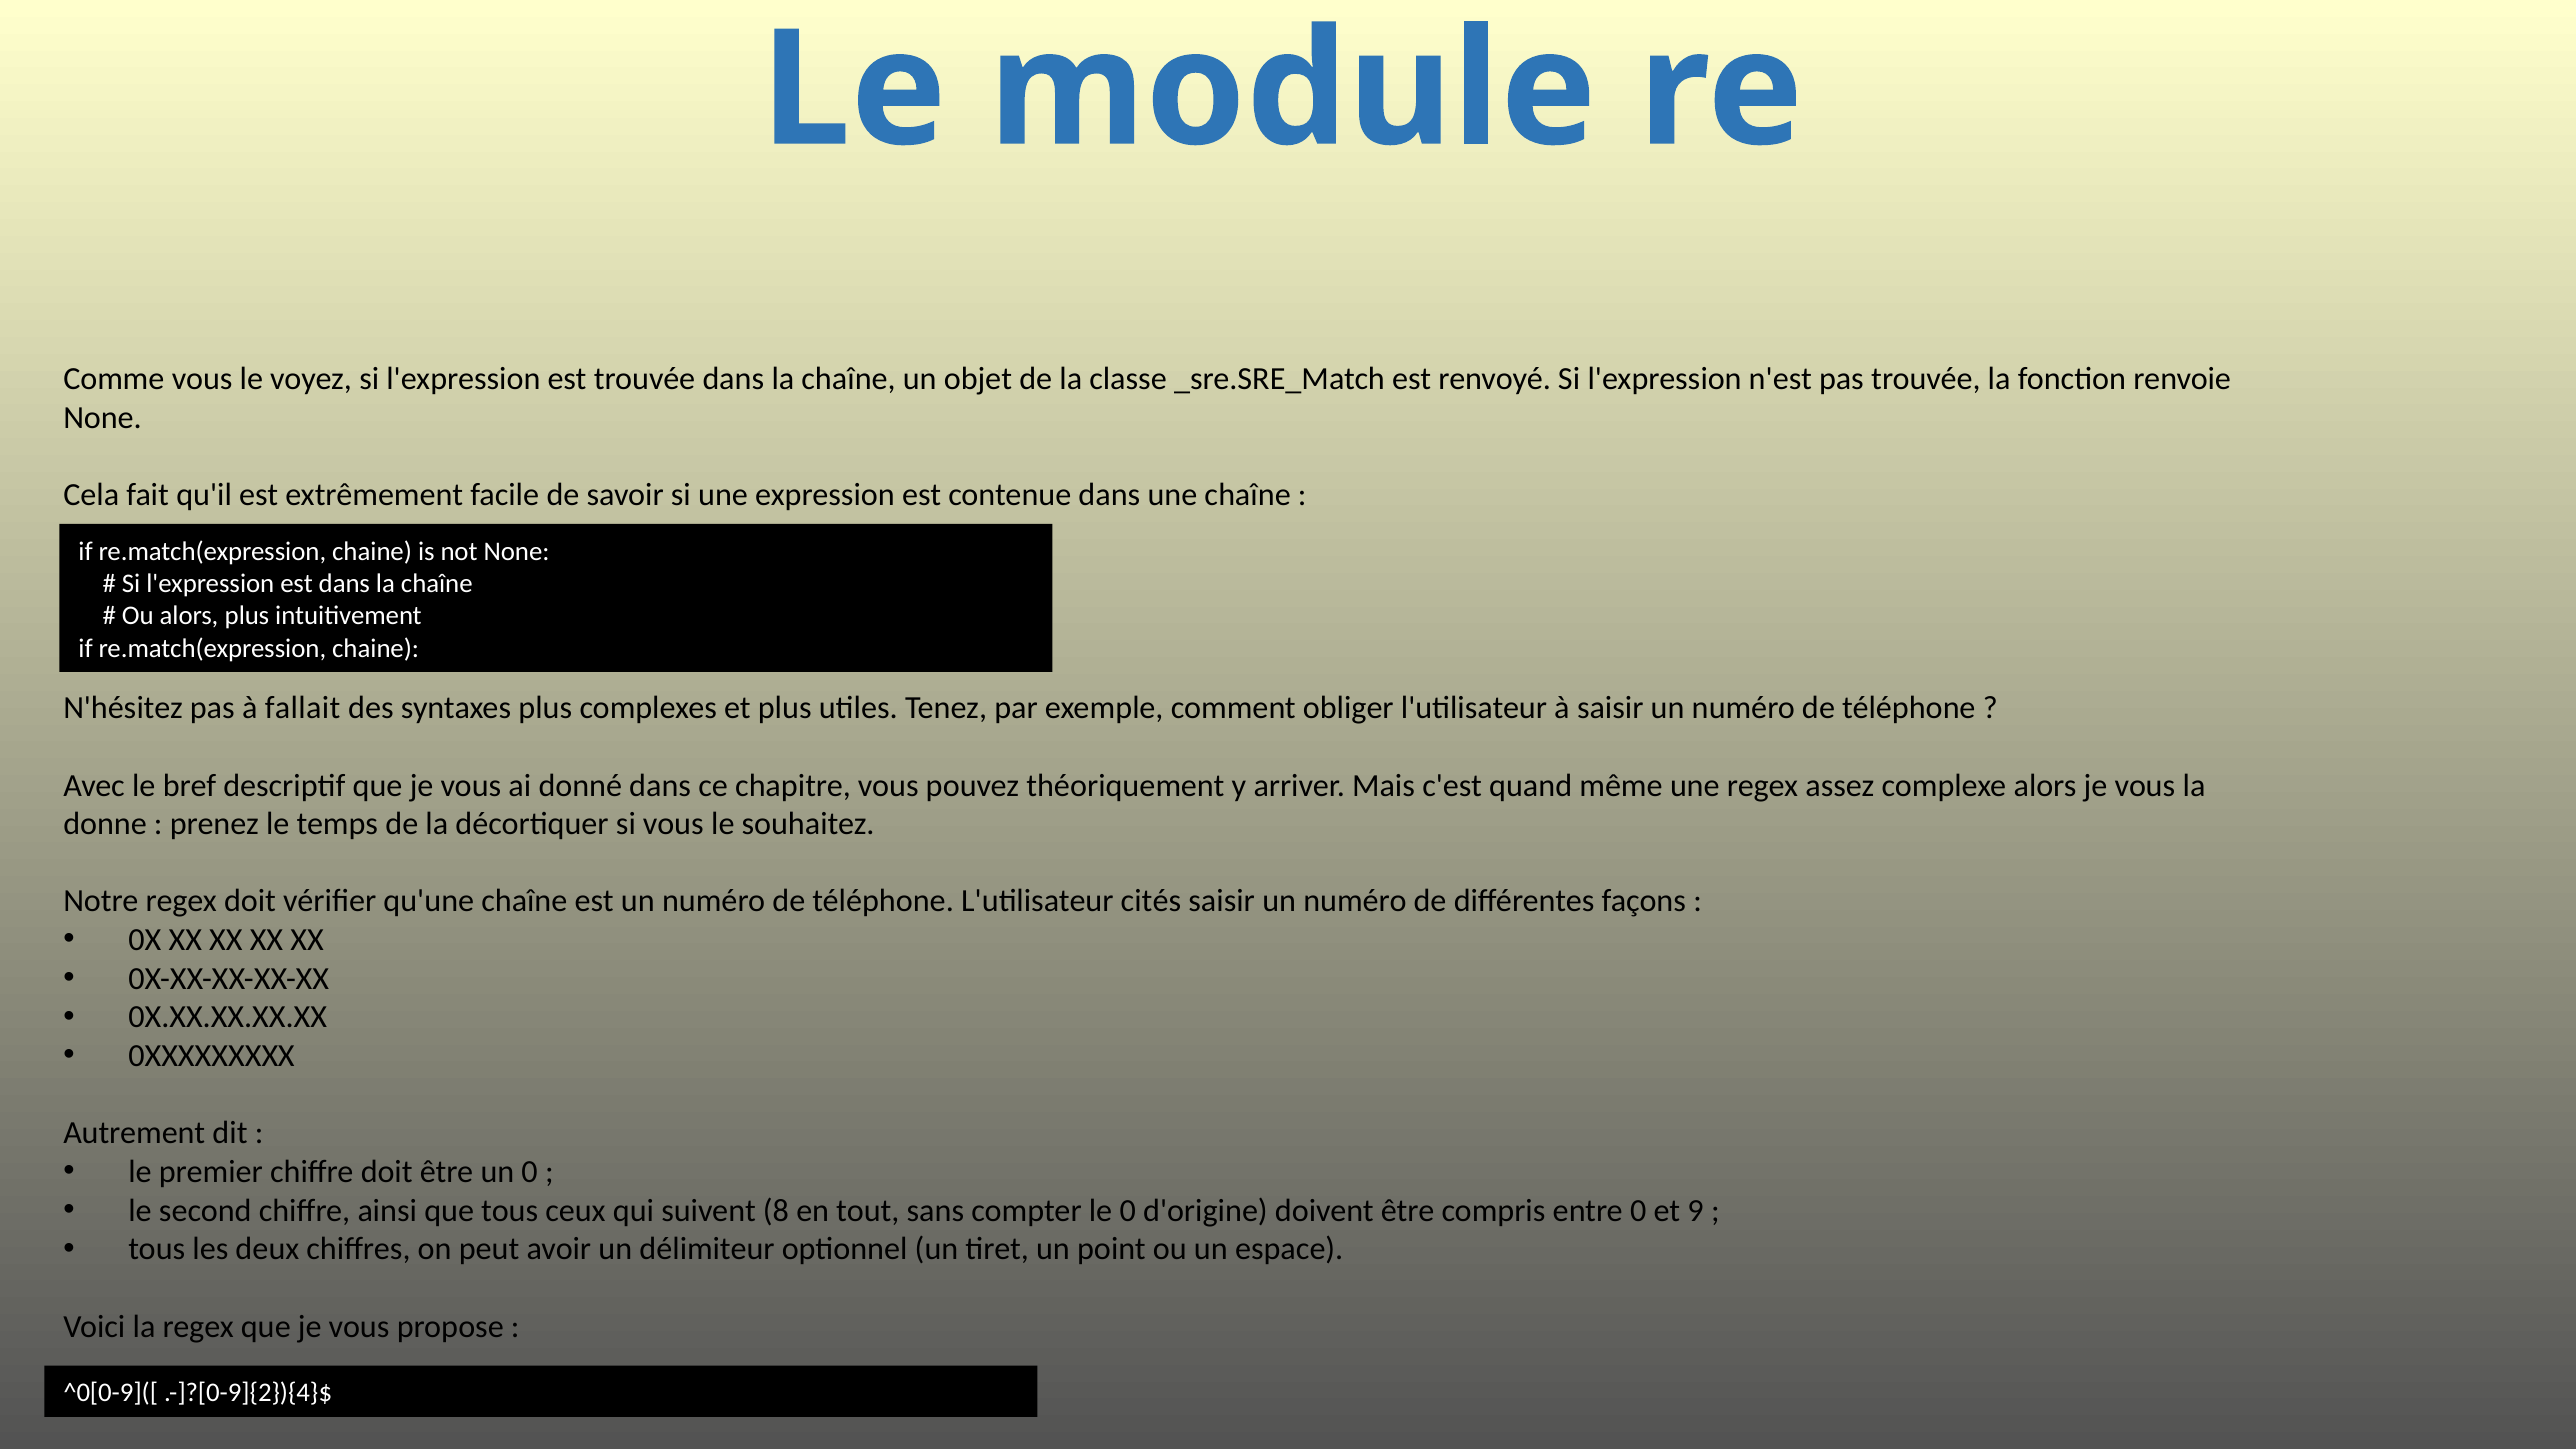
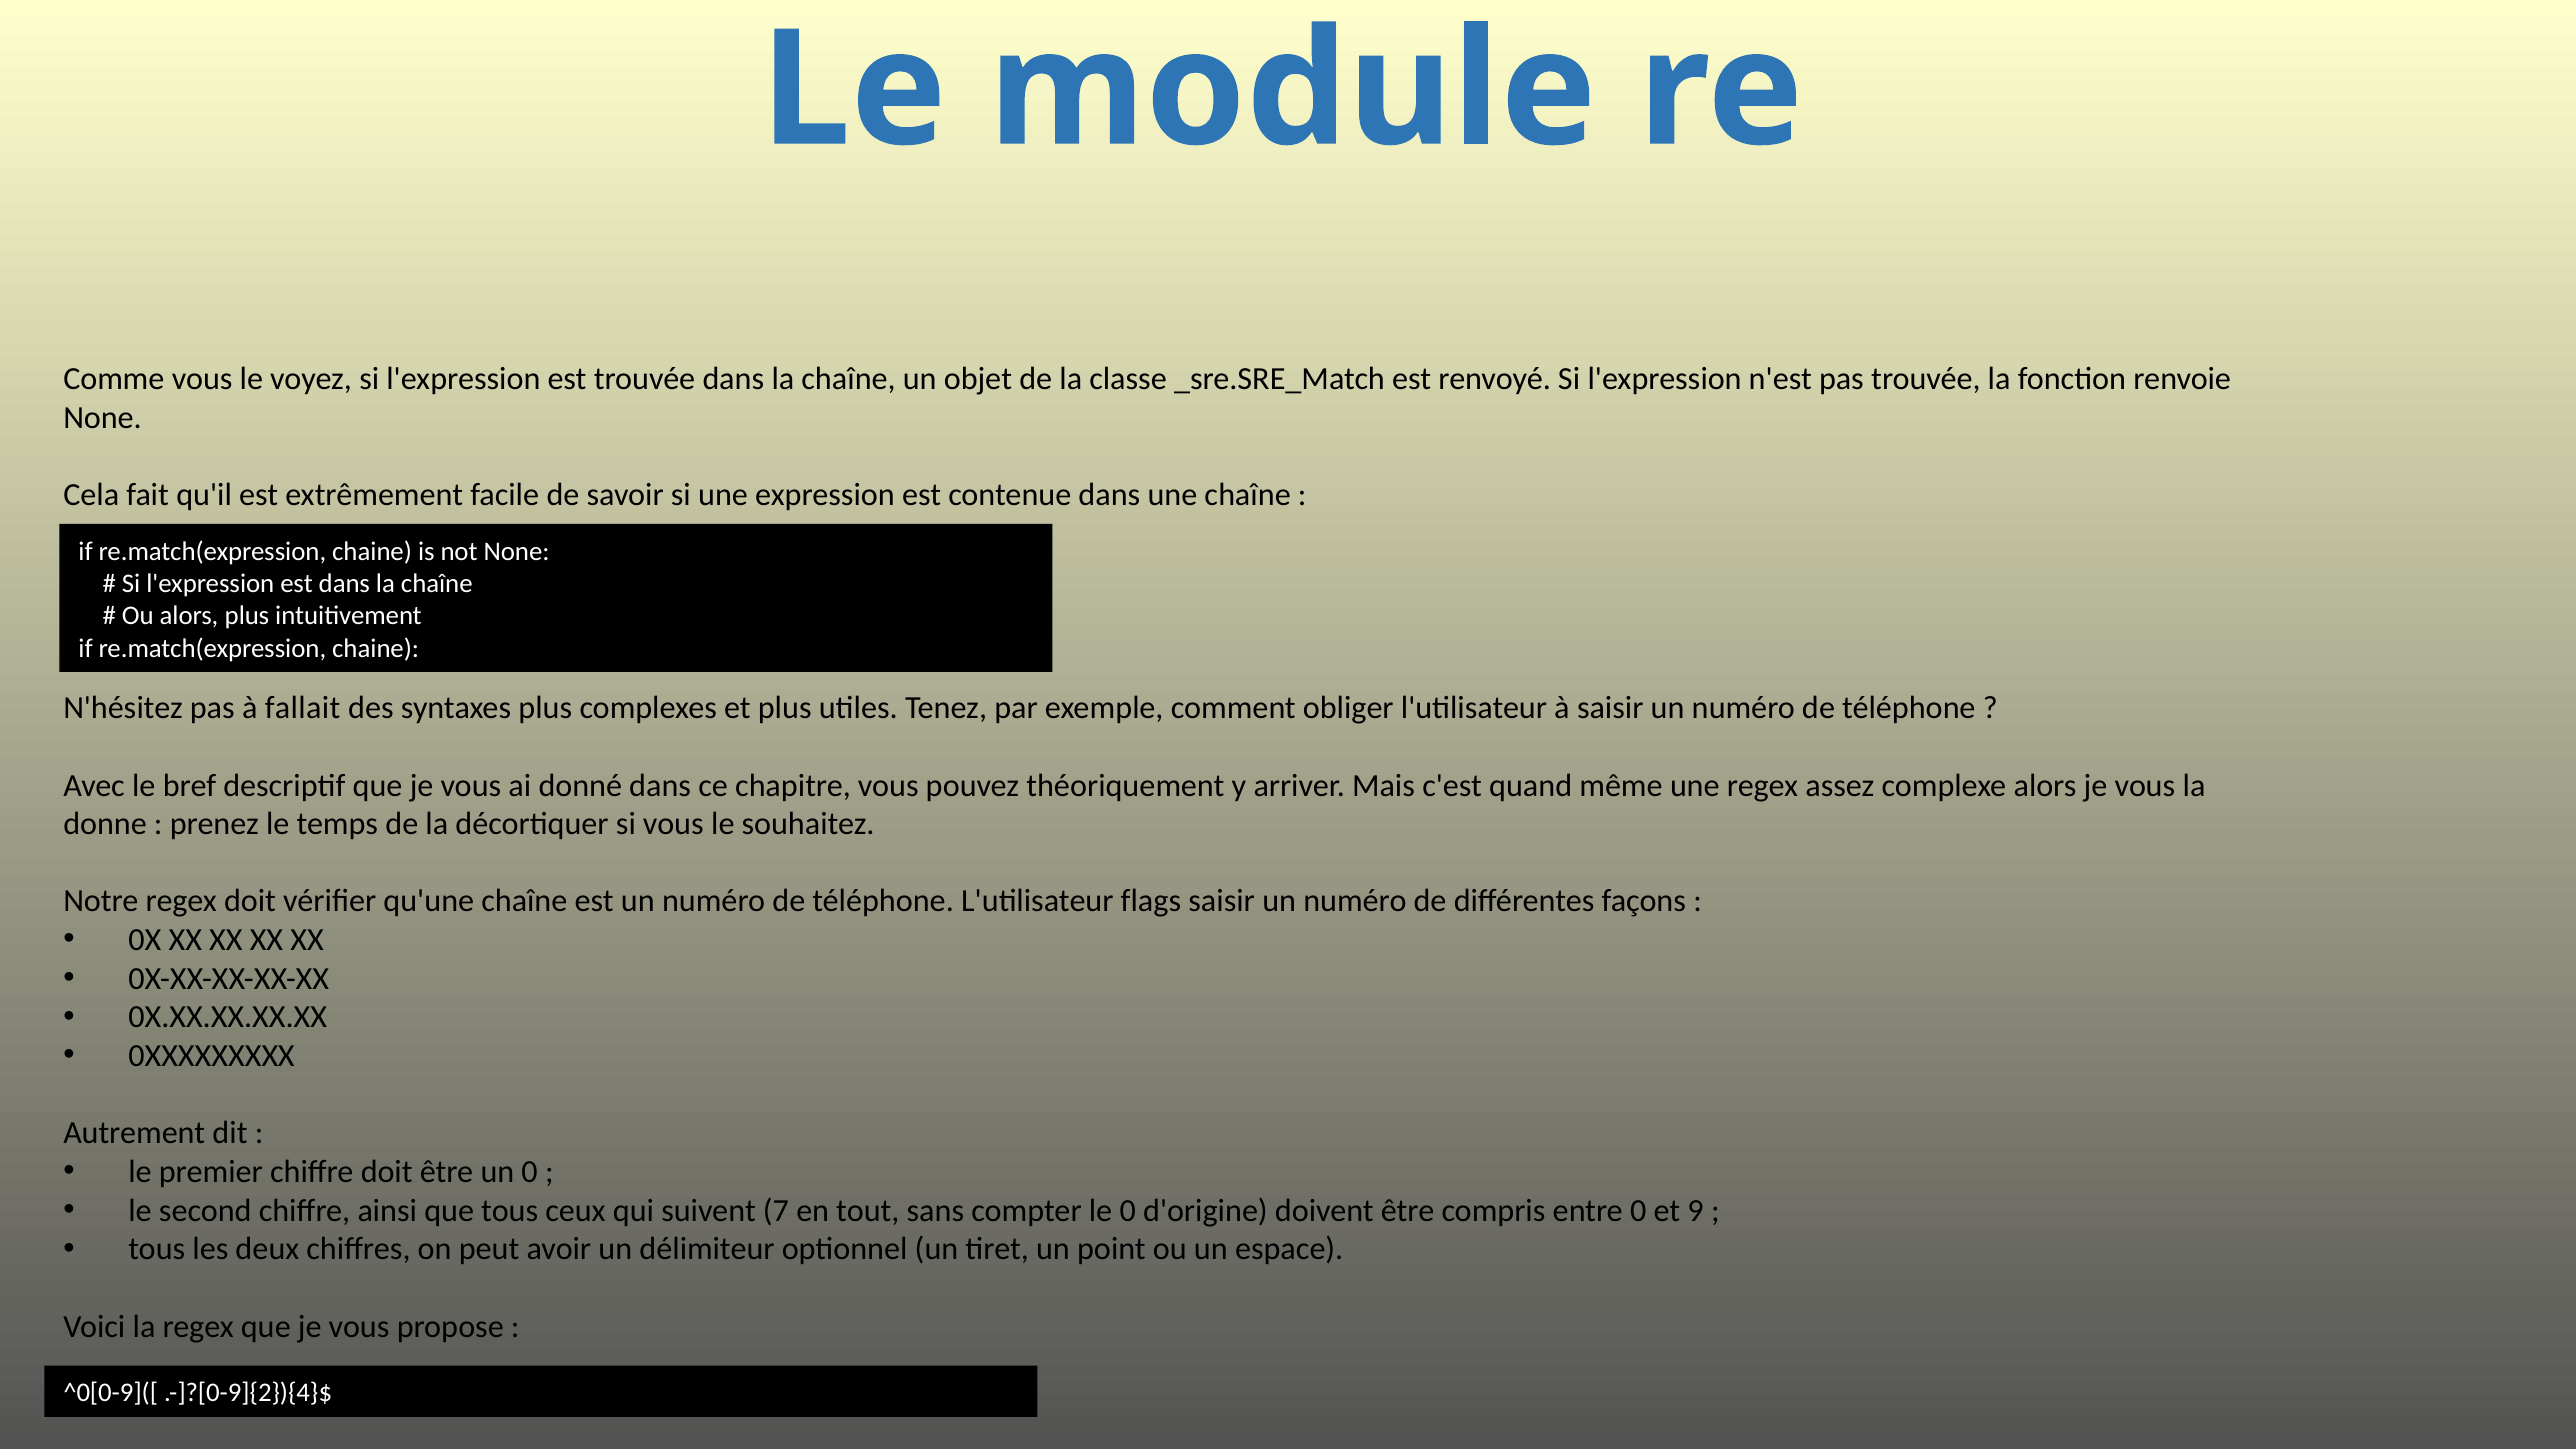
cités: cités -> flags (1151, 901)
8: 8 -> 7 (776, 1210)
